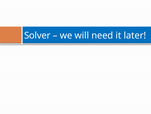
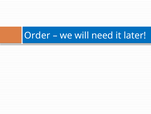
Solver: Solver -> Order (37, 35)
